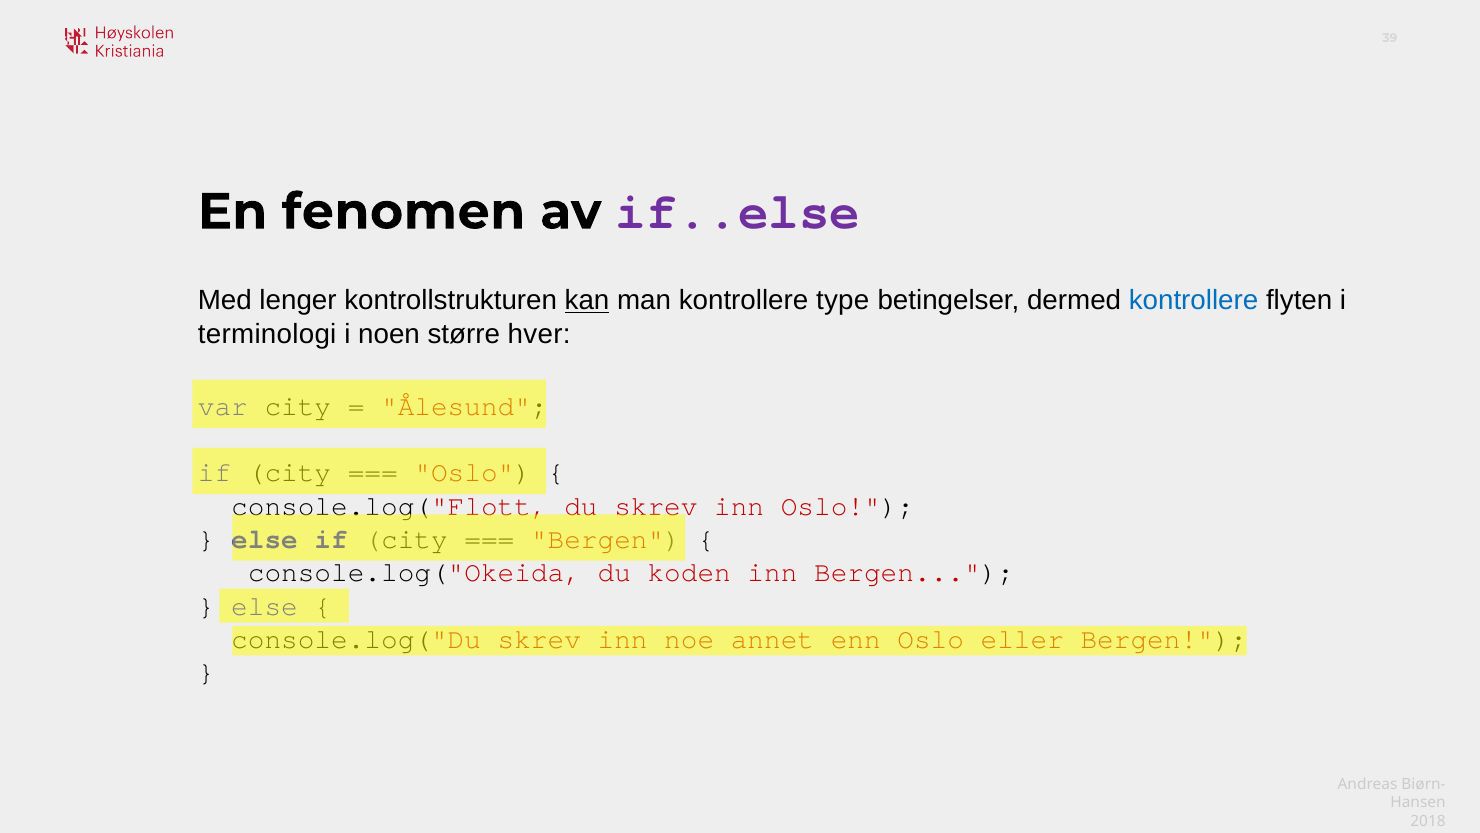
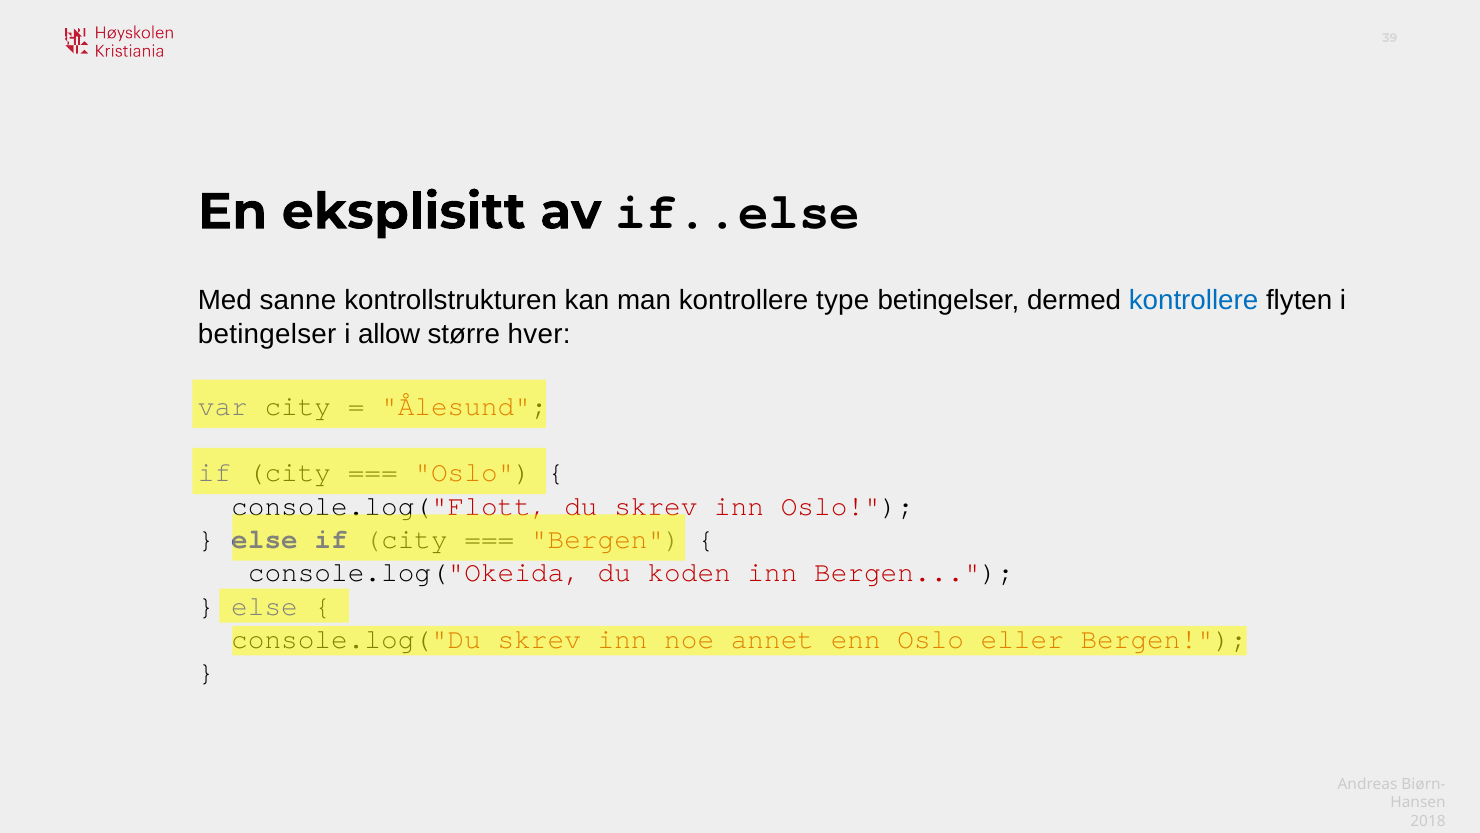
fenomen: fenomen -> eksplisitt (404, 212)
if..else colour: purple -> black (738, 212)
lenger: lenger -> sanne (298, 300)
kan underline: present -> none (587, 300)
terminologi: terminologi -> betingelser (267, 334)
noen: noen -> allow (389, 334)
